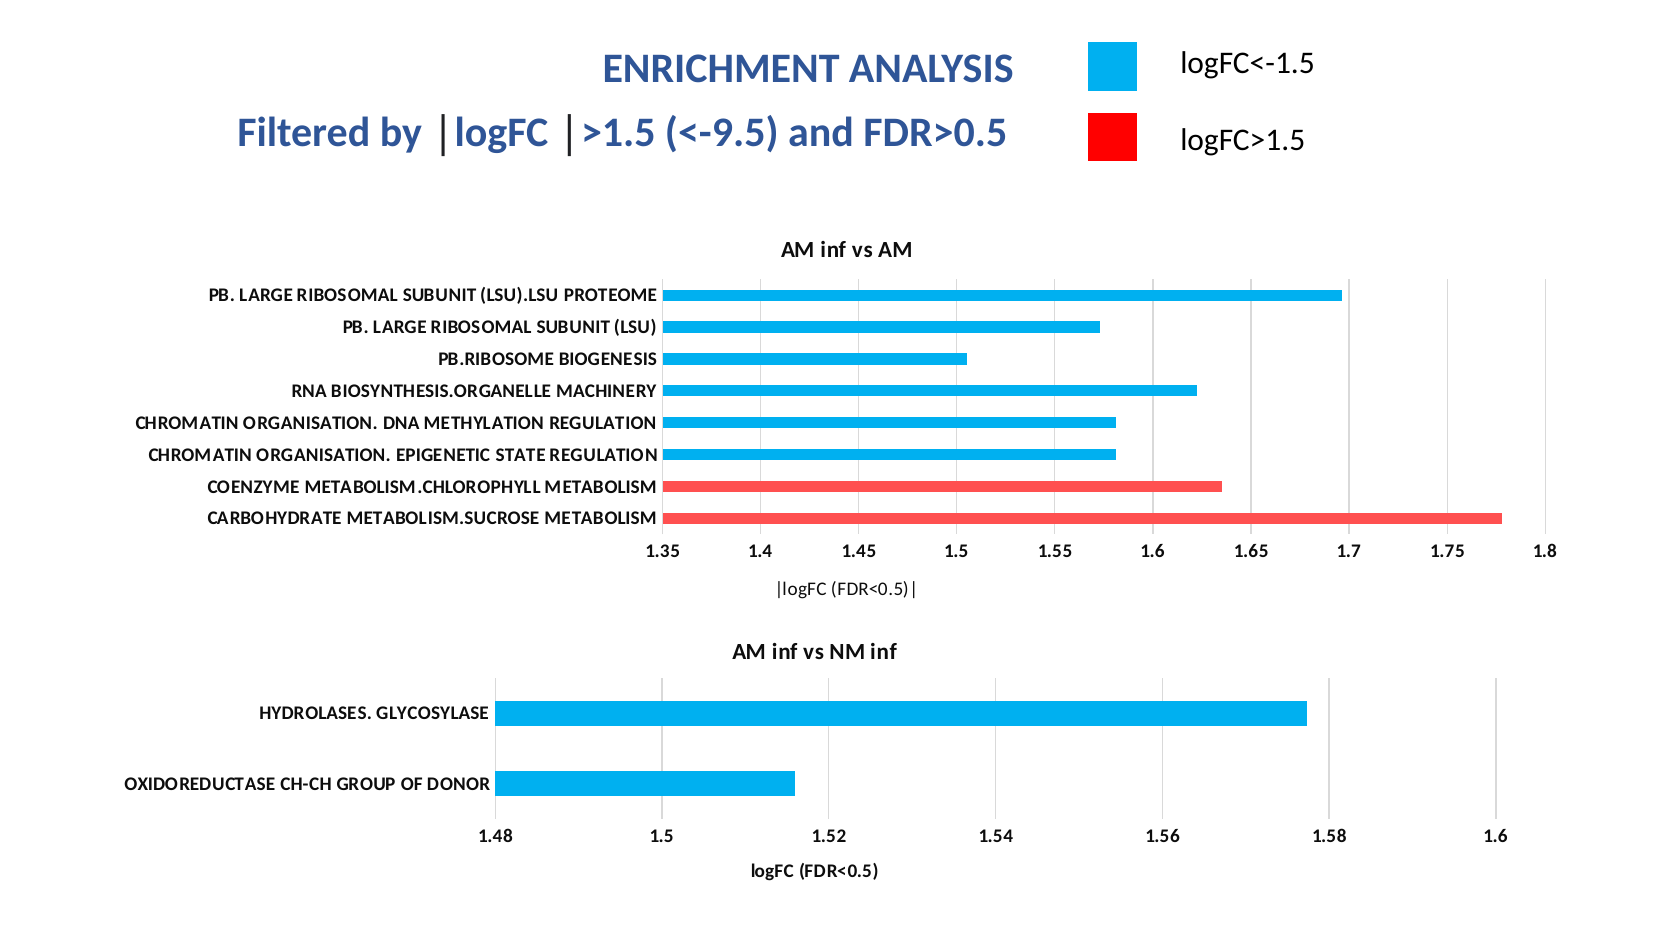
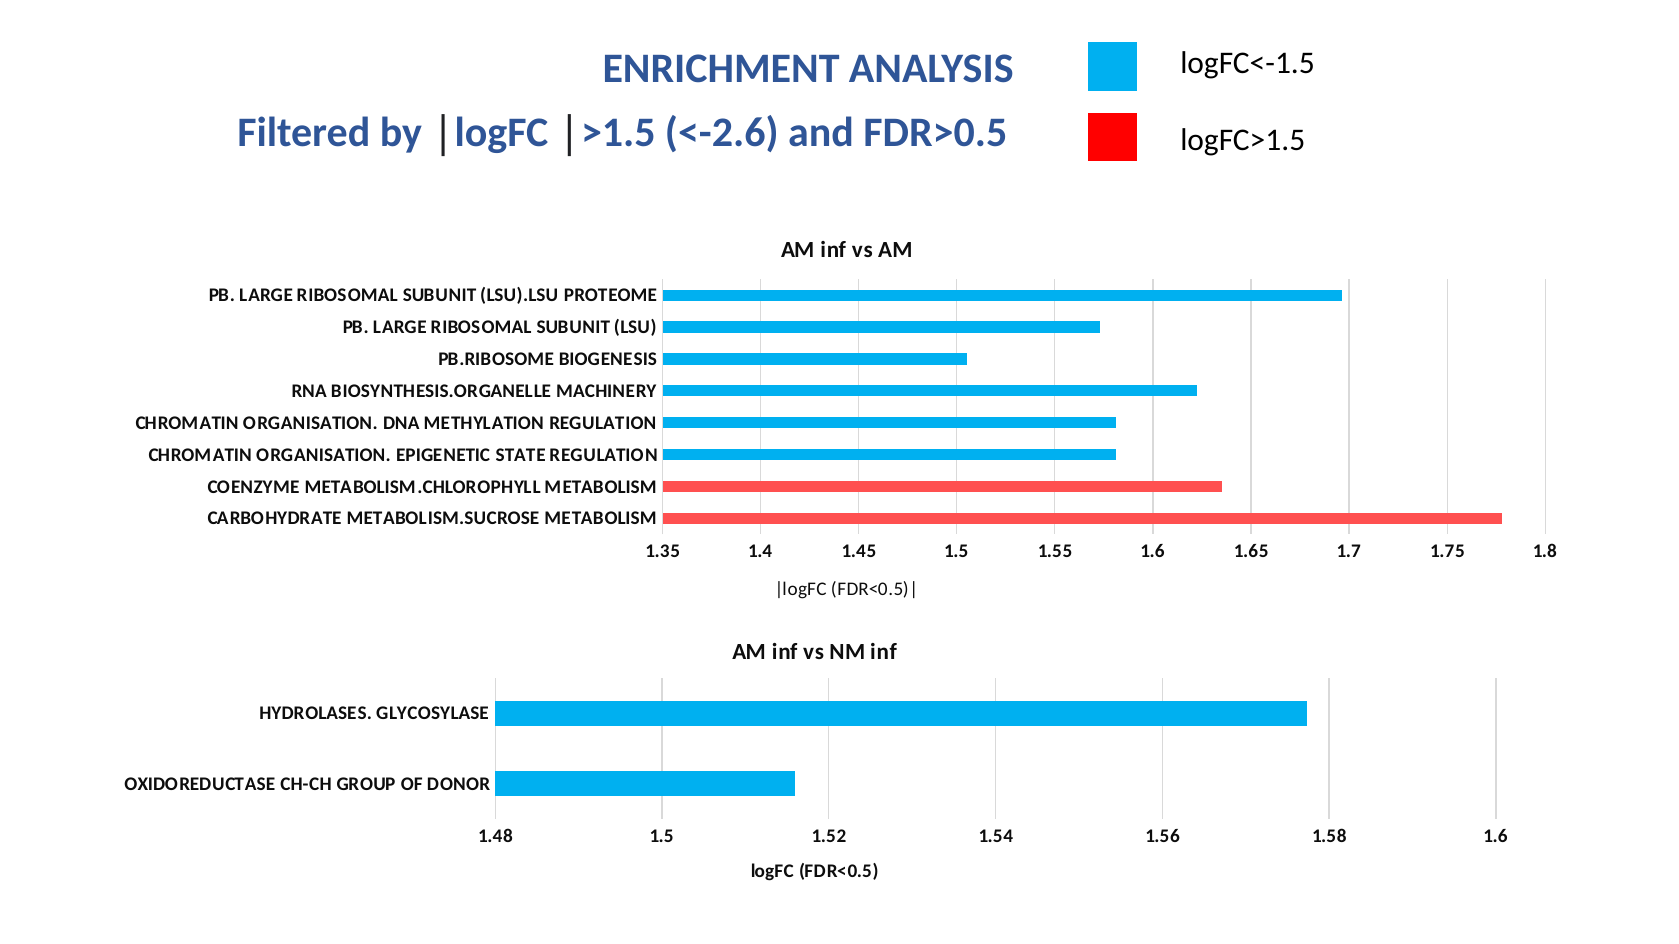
<-9.5: <-9.5 -> <-2.6 (722, 133)
